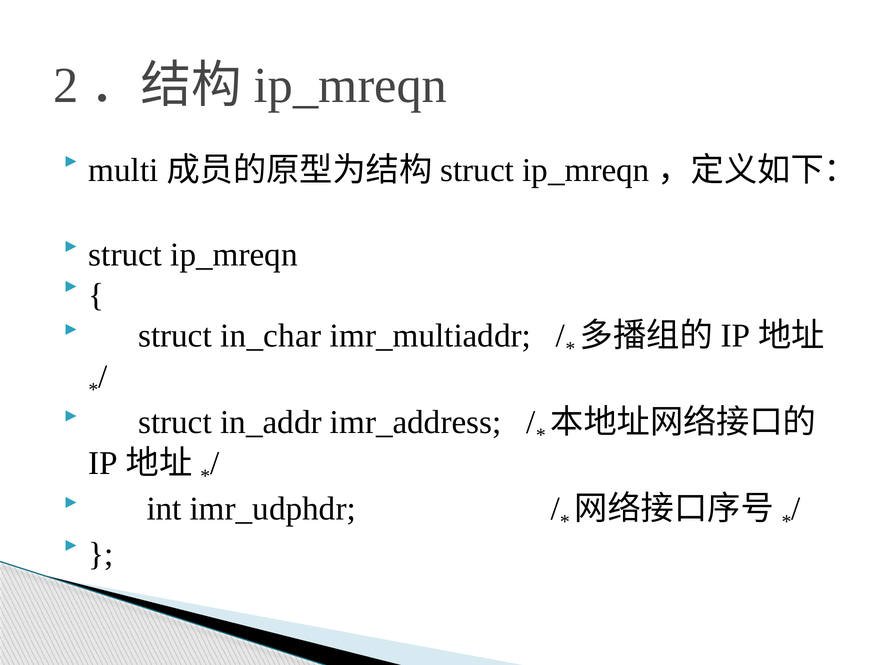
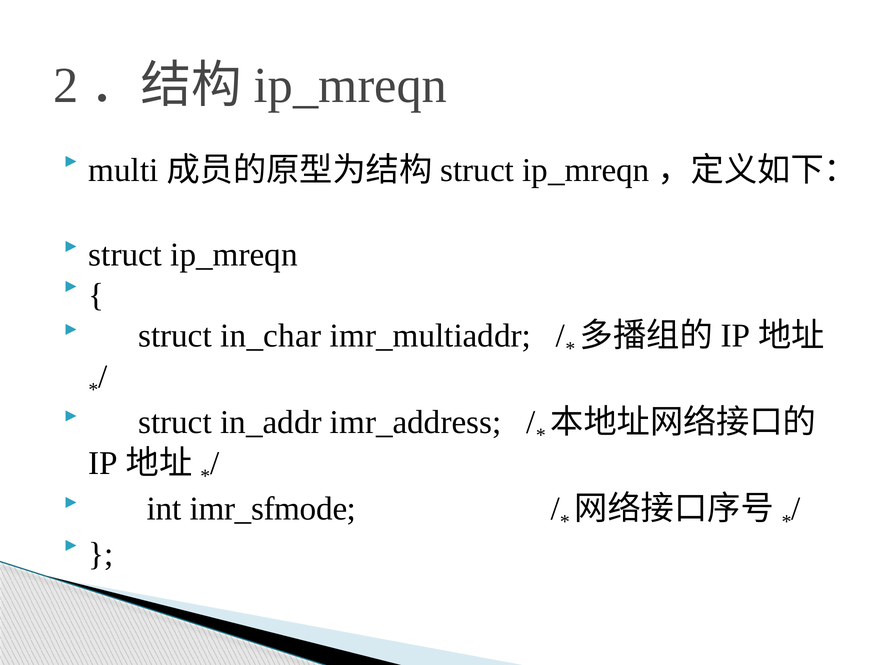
imr_udphdr: imr_udphdr -> imr_sfmode (273, 508)
